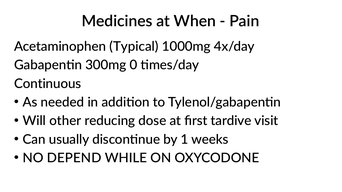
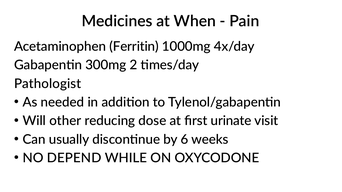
Typical: Typical -> Ferritin (134, 47)
0: 0 -> 2 (134, 65)
Continuous: Continuous -> Pathologist (48, 84)
tardive: tardive -> urinate (231, 121)
1: 1 -> 6 (184, 140)
